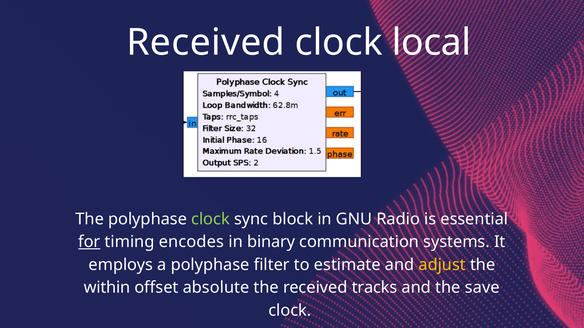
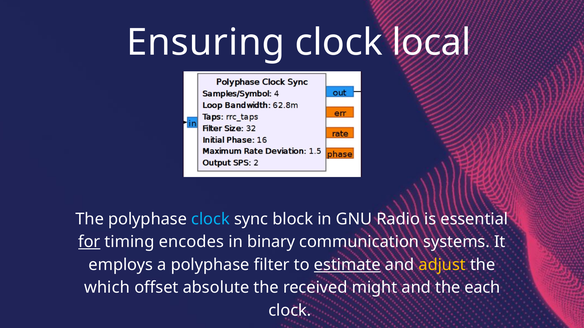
Received: Received -> Ensuring (206, 42)
clock colour: light green -> light blue (211, 219)
estimate underline: none -> present (347, 265)
within: within -> which (107, 288)
tracks: tracks -> might (375, 288)
save: save -> each (482, 288)
